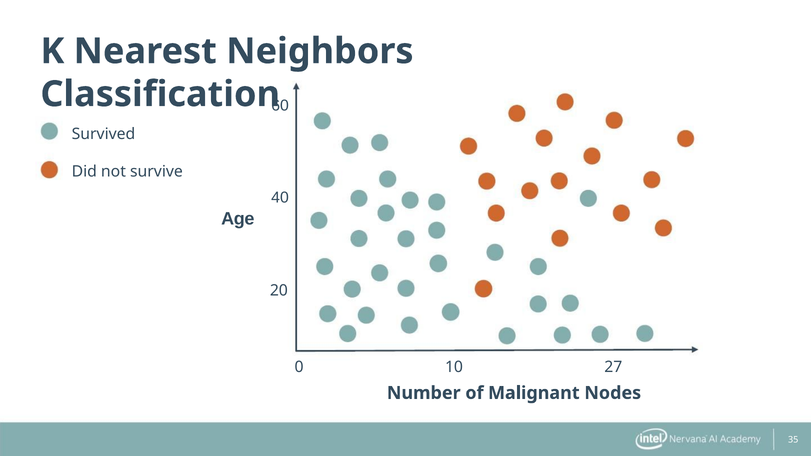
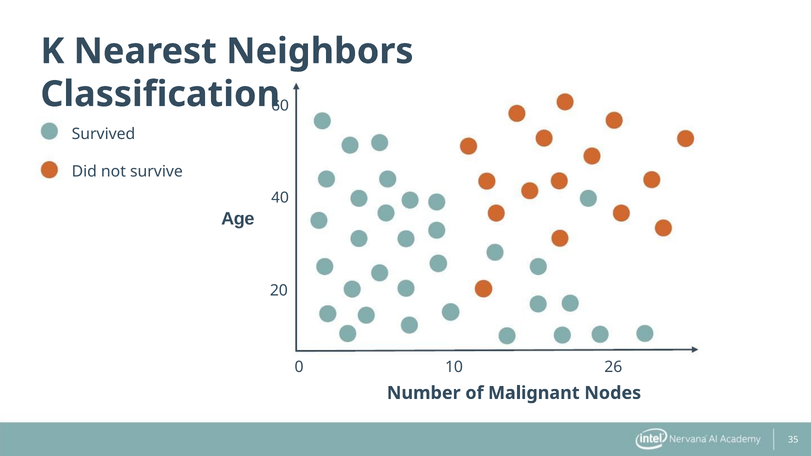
27: 27 -> 26 (613, 367)
